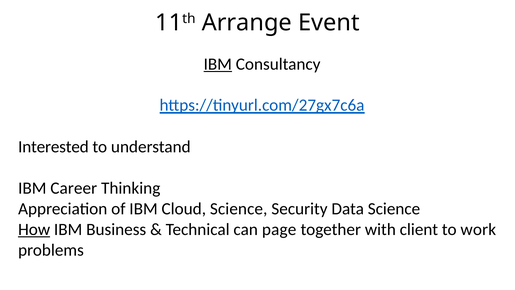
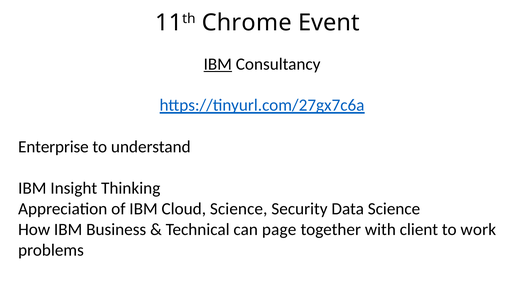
Arrange: Arrange -> Chrome (247, 23)
Interested: Interested -> Enterprise (53, 147)
Career: Career -> Insight (74, 188)
How underline: present -> none (34, 229)
